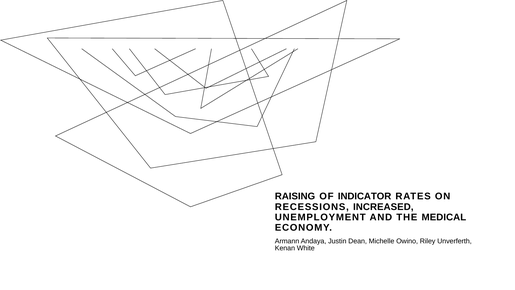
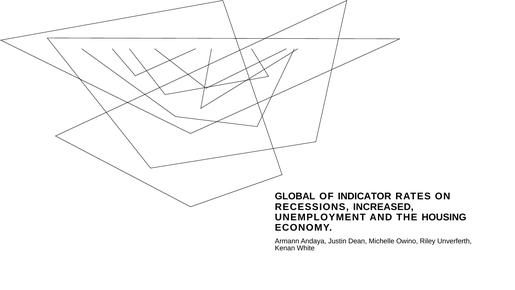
RAISING: RAISING -> GLOBAL (295, 196)
MEDICAL: MEDICAL -> HOUSING (444, 217)
